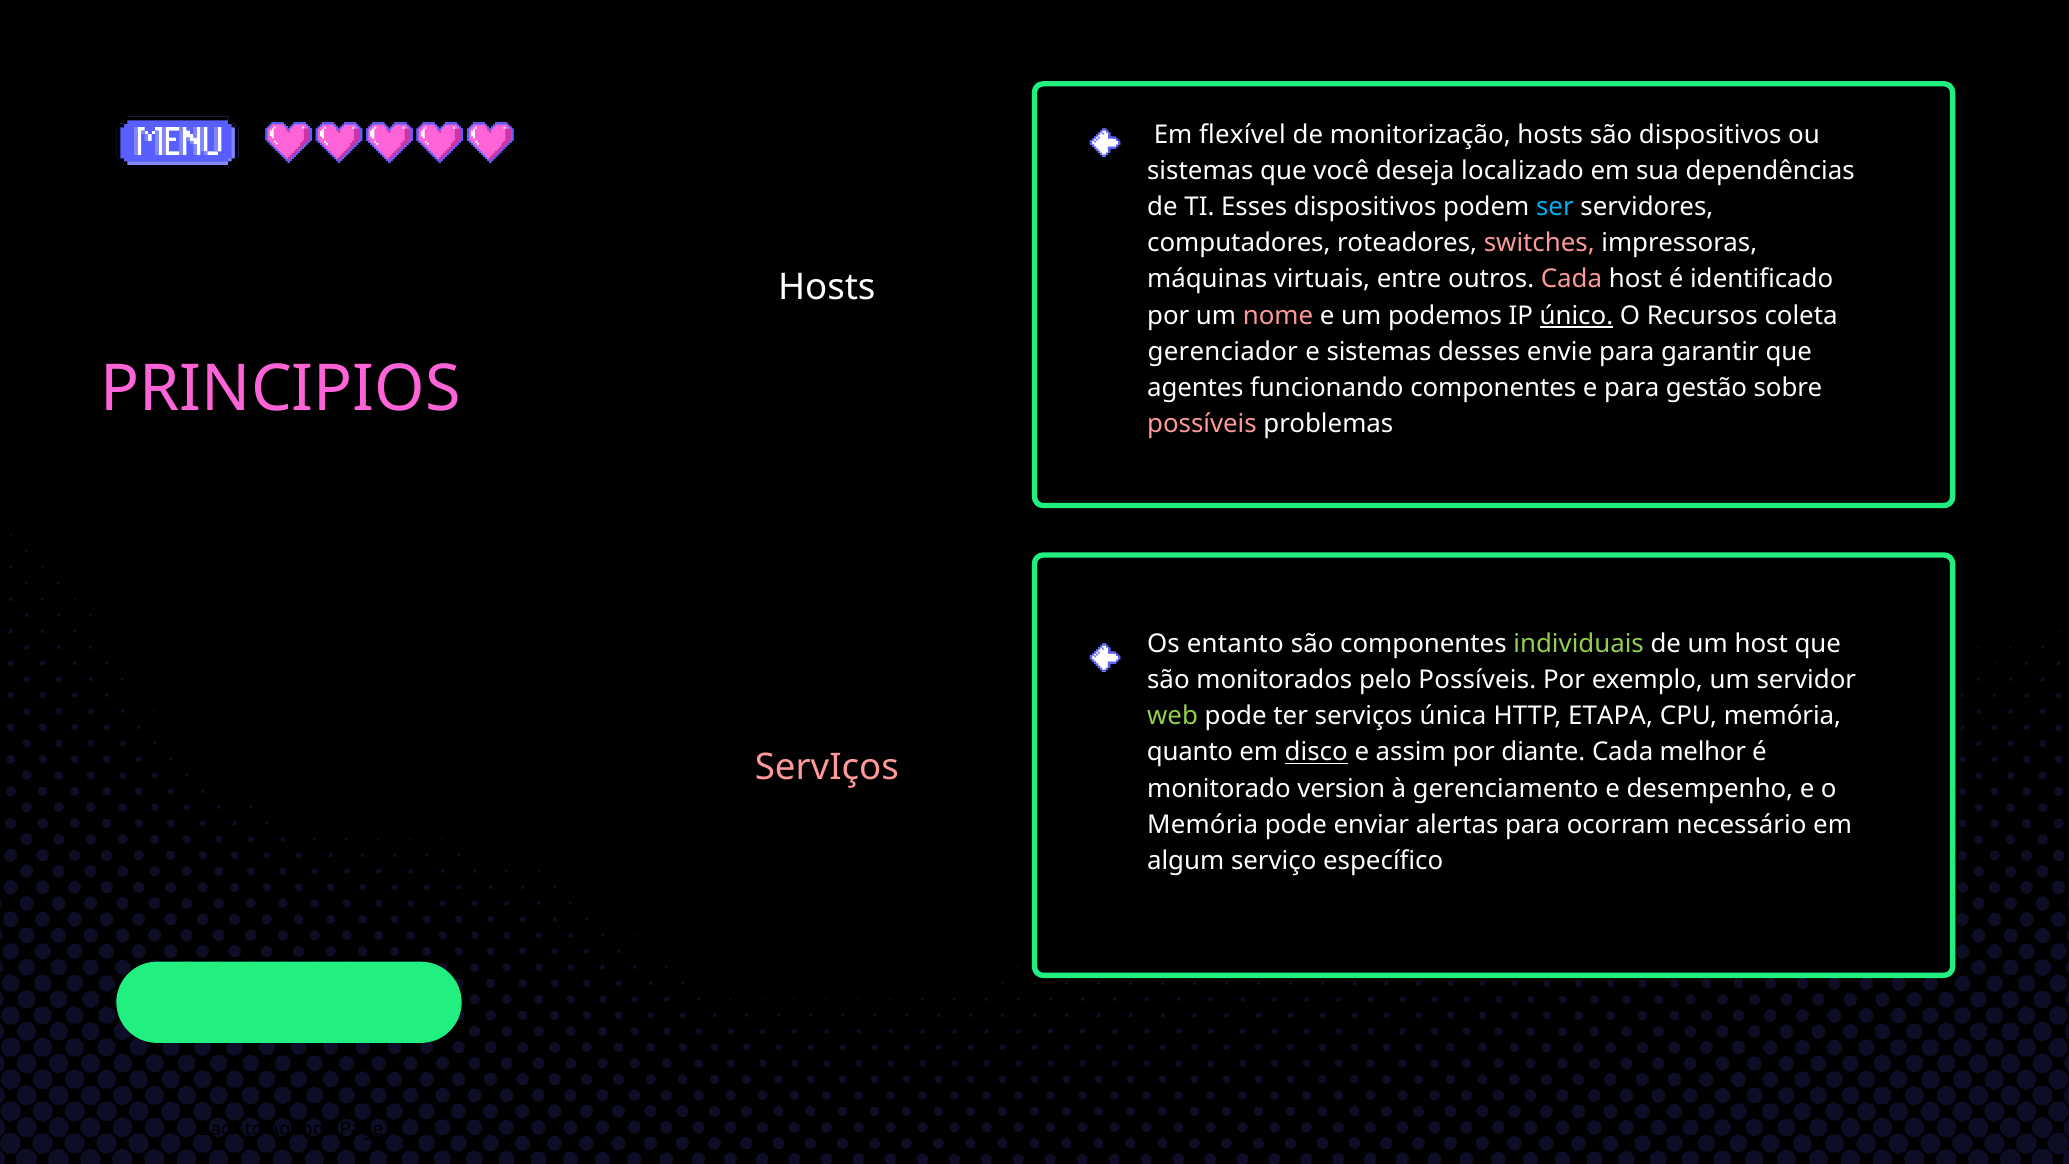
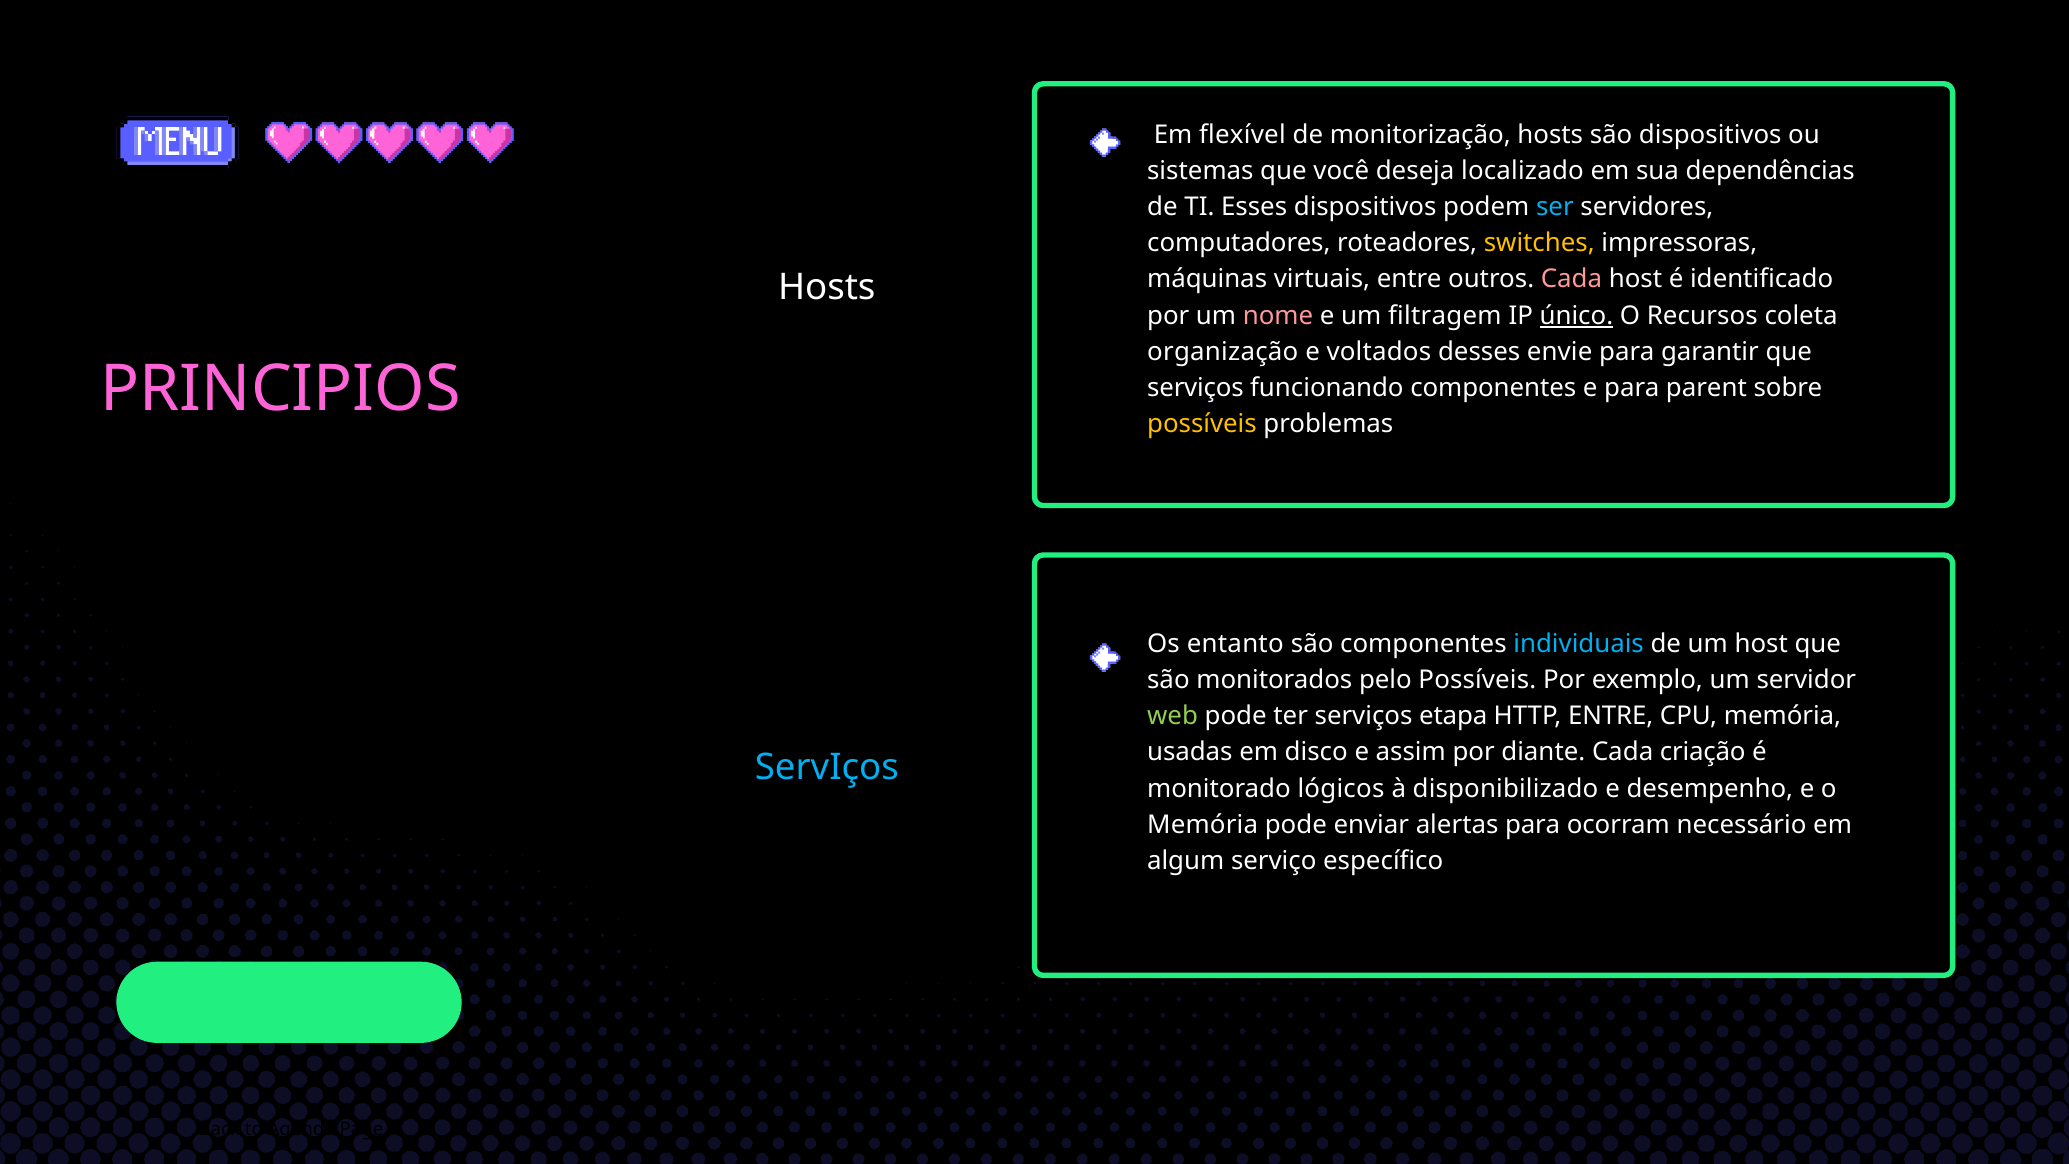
switches colour: pink -> yellow (1539, 243)
podemos: podemos -> filtragem (1445, 316)
gerenciador: gerenciador -> organização (1223, 352)
e sistemas: sistemas -> voltados (1379, 352)
agentes: agentes -> serviços (1195, 388)
gestão: gestão -> parent (1706, 388)
possíveis colour: pink -> yellow (1202, 424)
individuais colour: light green -> light blue (1579, 644)
única: única -> etapa (1453, 716)
HTTP ETAPA: ETAPA -> ENTRE (1611, 716)
quanto: quanto -> usadas (1190, 752)
disco underline: present -> none (1316, 752)
melhor: melhor -> criação (1703, 752)
ServIços colour: pink -> light blue (827, 768)
version: version -> lógicos (1341, 788)
gerenciamento: gerenciamento -> disponibilizado (1506, 788)
